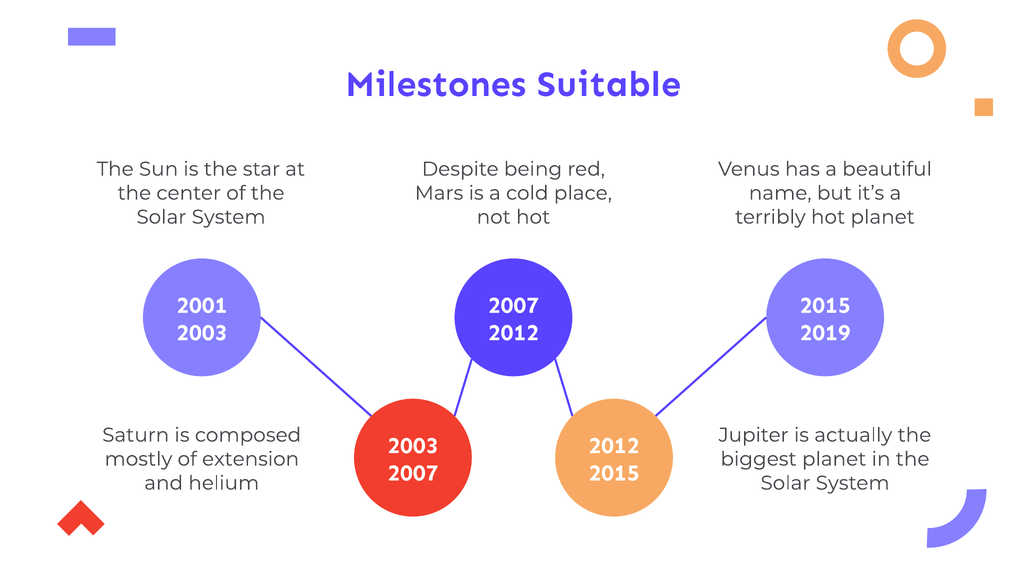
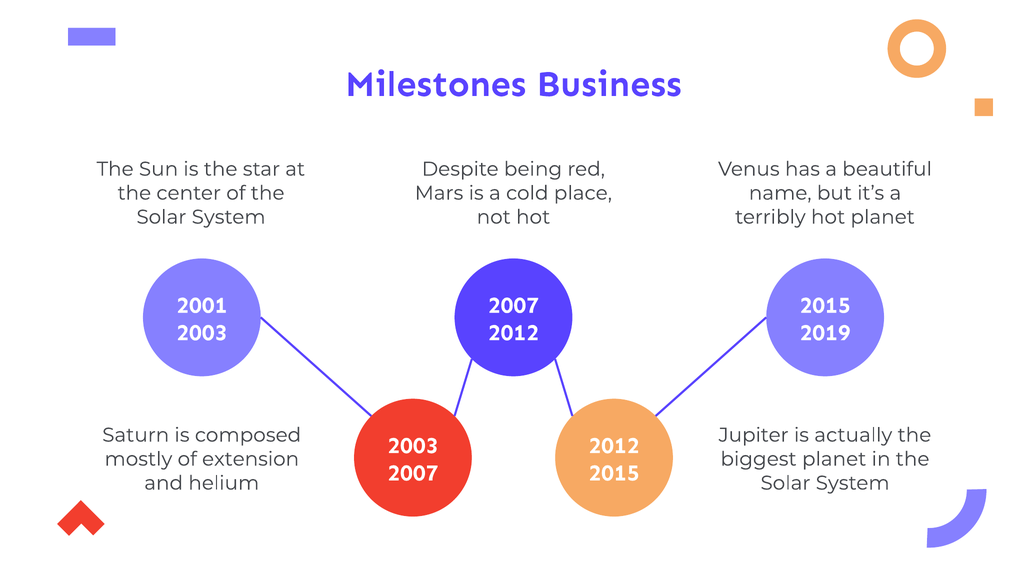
Suitable: Suitable -> Business (609, 84)
